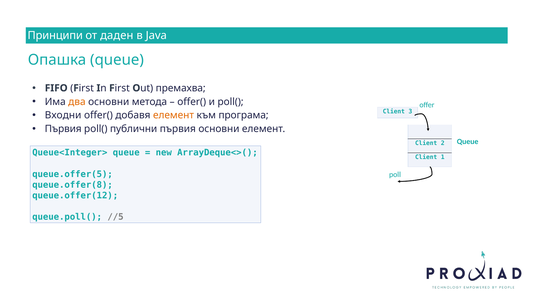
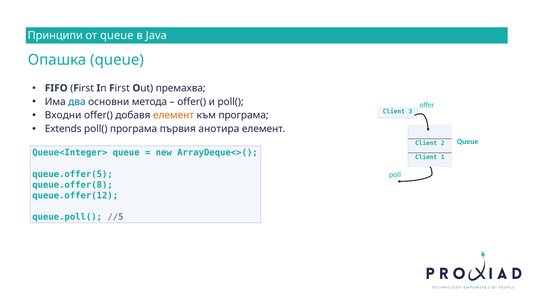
от даден: даден -> queue (117, 36)
два colour: orange -> blue (77, 102)
Първия: Първия -> Extends (63, 129)
poll( публични: публични -> програма (134, 129)
първия основни: основни -> анотира (219, 129)
